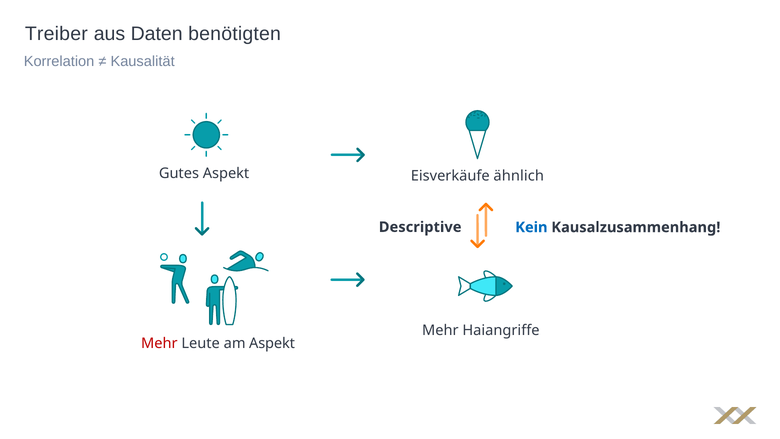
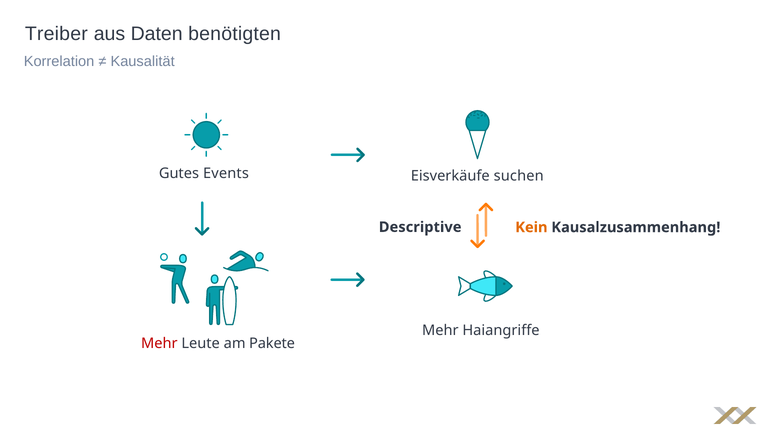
Gutes Aspekt: Aspekt -> Events (226, 173)
ähnlich: ähnlich -> suchen (519, 176)
Kein colour: blue -> orange (531, 227)
am Aspekt: Aspekt -> Pakete (272, 343)
